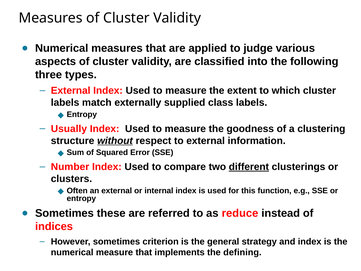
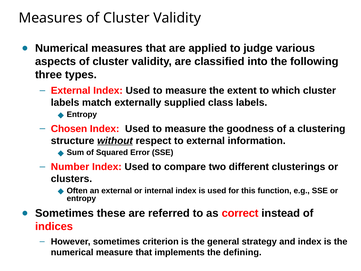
Usually: Usually -> Chosen (69, 129)
different underline: present -> none (249, 167)
reduce: reduce -> correct (240, 213)
